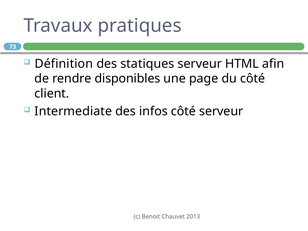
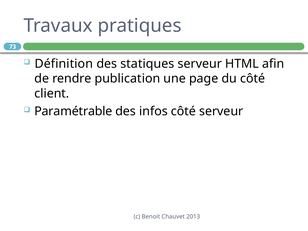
disponibles: disponibles -> publication (127, 79)
Intermediate: Intermediate -> Paramétrable (73, 111)
